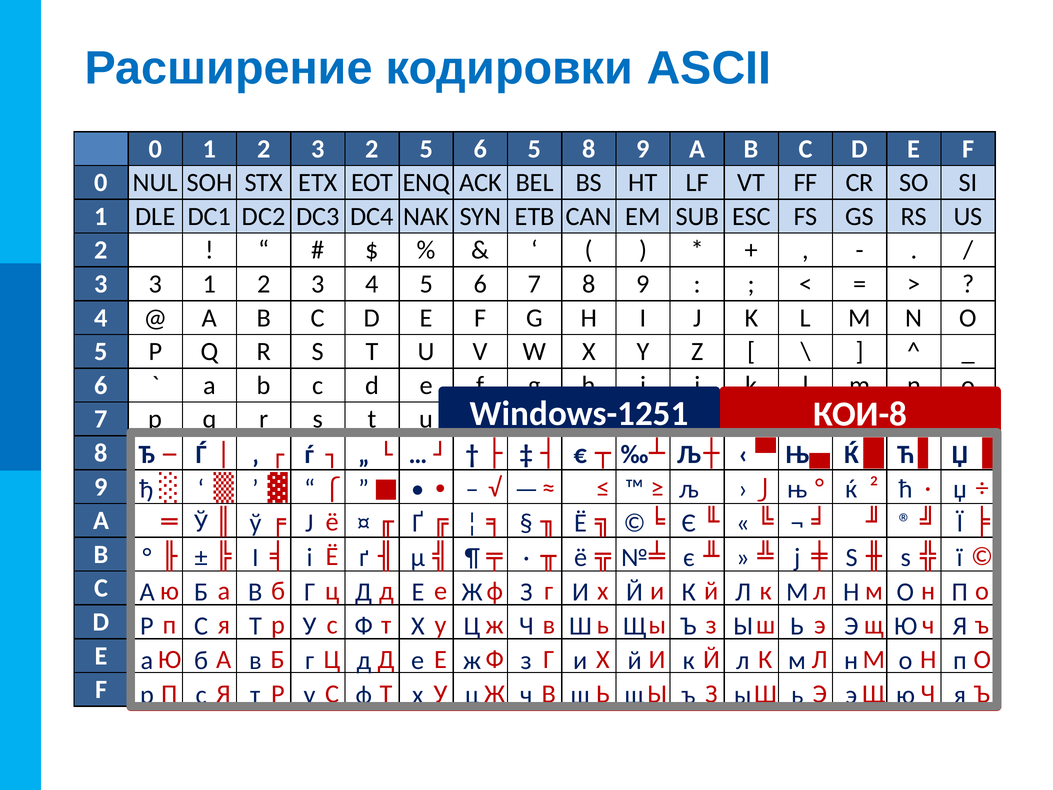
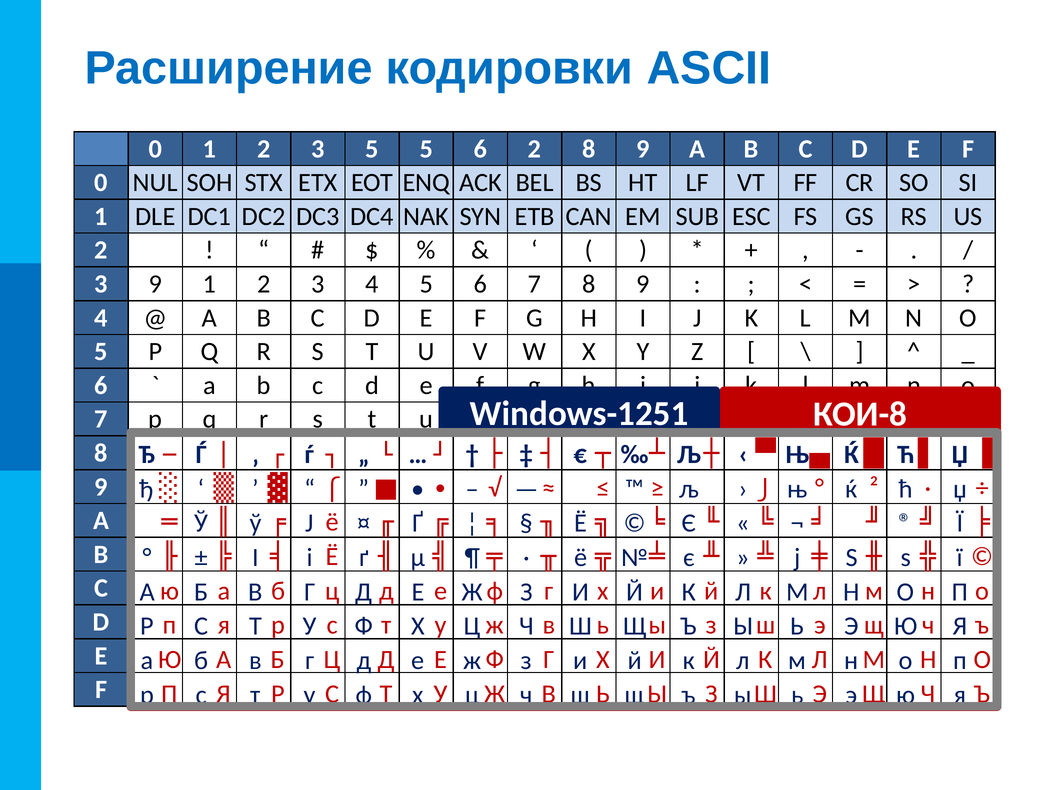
3 2: 2 -> 5 (372, 149)
6 5: 5 -> 2 (535, 149)
3 3: 3 -> 9 (155, 284)
